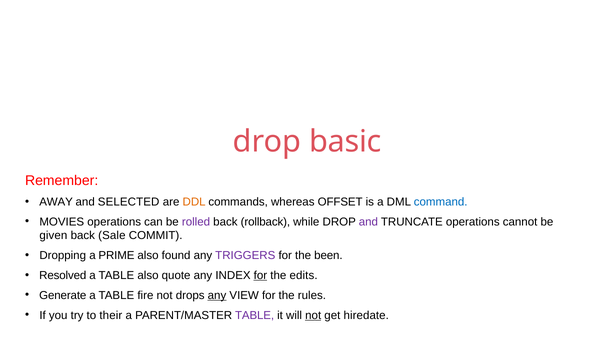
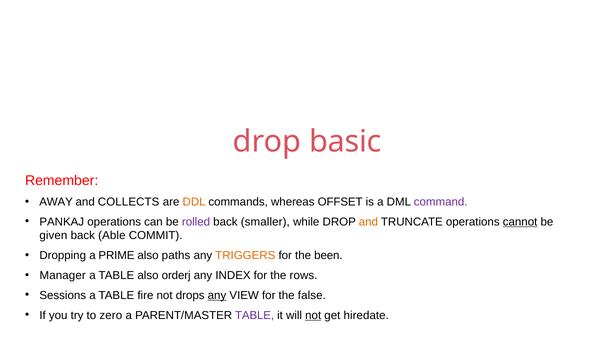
SELECTED: SELECTED -> COLLECTS (129, 202)
command colour: blue -> purple (441, 202)
MOVIES: MOVIES -> PANKAJ (62, 222)
rollback: rollback -> smaller (265, 222)
and colour: purple -> orange (368, 222)
cannot underline: none -> present (520, 222)
Sale: Sale -> Able (112, 236)
found: found -> paths (176, 256)
TRIGGERS colour: purple -> orange (245, 256)
Resolved: Resolved -> Manager (63, 276)
quote: quote -> orderj (176, 276)
for underline: present -> none (260, 276)
edits: edits -> rows (304, 276)
Generate: Generate -> Sessions (63, 296)
rules: rules -> false (312, 296)
their: their -> zero (111, 316)
